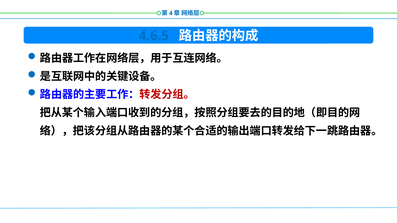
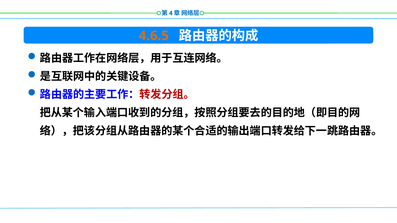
4.6.5 colour: blue -> orange (154, 36)
